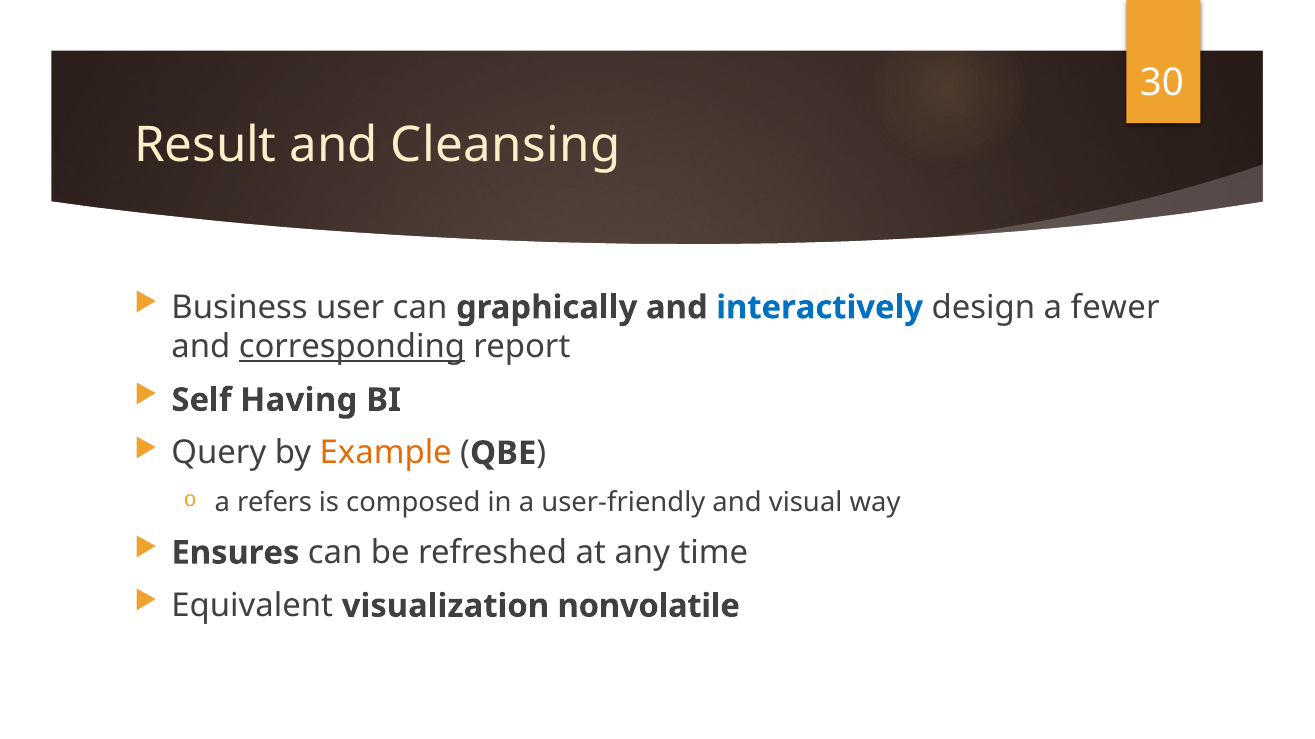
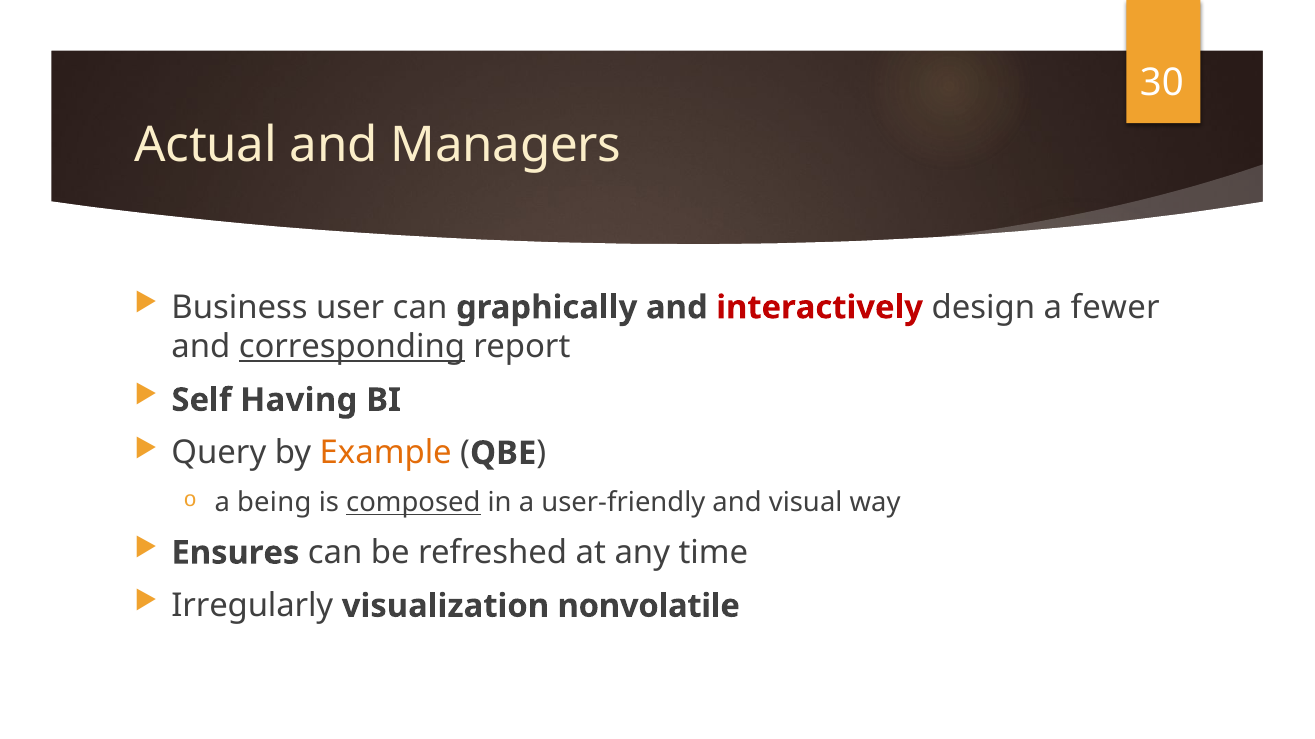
Result: Result -> Actual (206, 145)
Cleansing: Cleansing -> Managers (506, 145)
interactively colour: blue -> red (820, 308)
refers: refers -> being (274, 503)
composed underline: none -> present (413, 503)
Equivalent: Equivalent -> Irregularly (252, 606)
